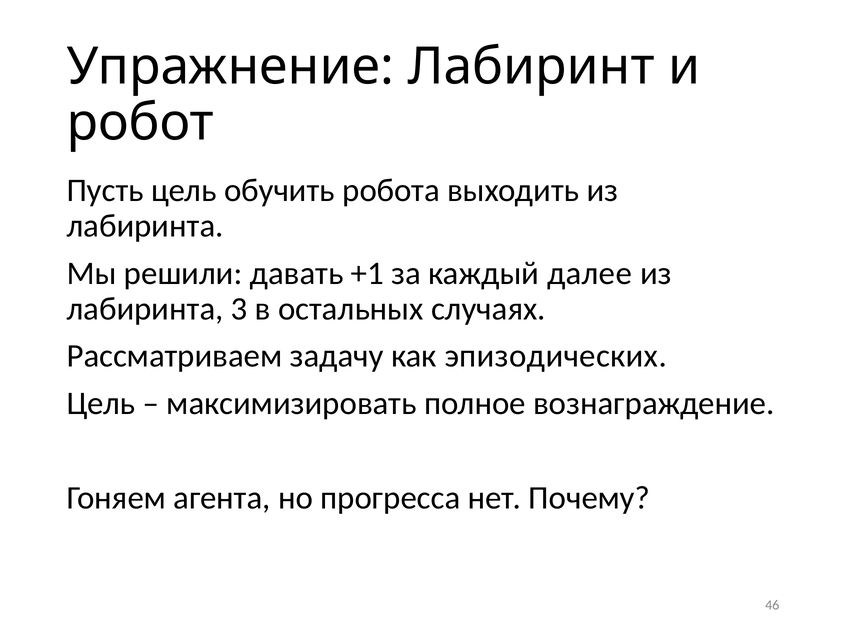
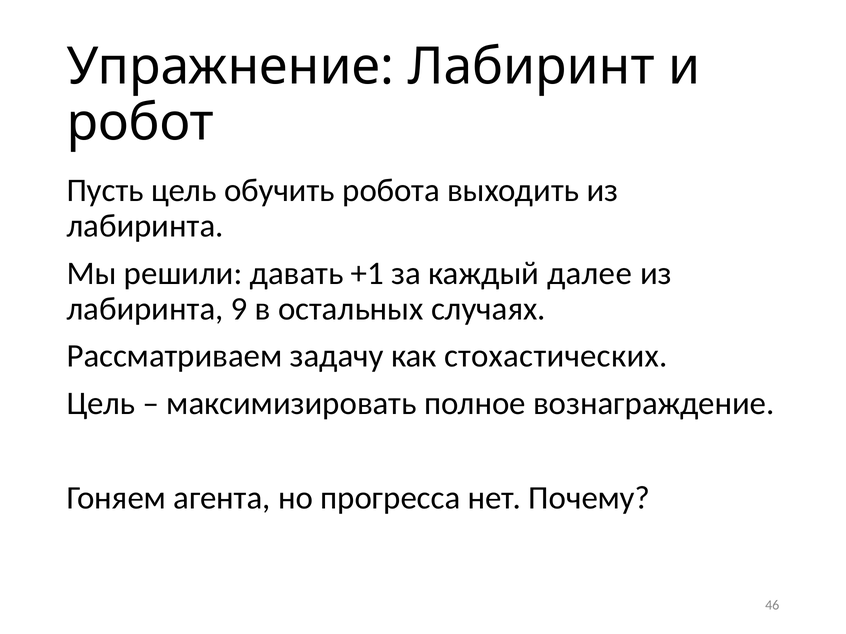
3: 3 -> 9 (239, 309)
эпизодических: эпизодических -> стохастических (556, 356)
